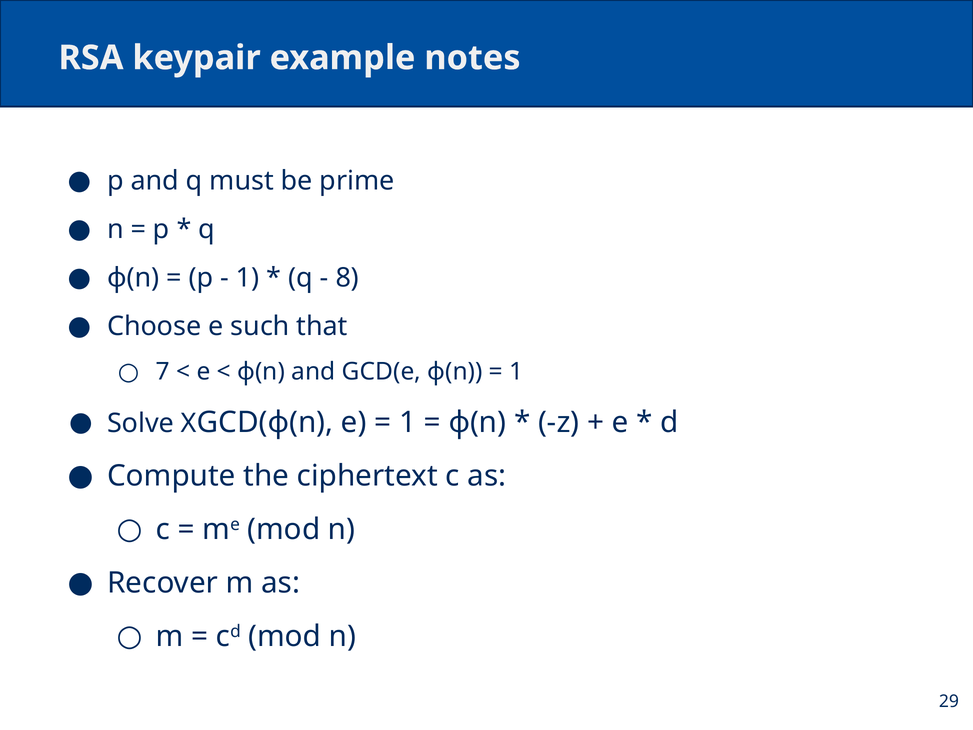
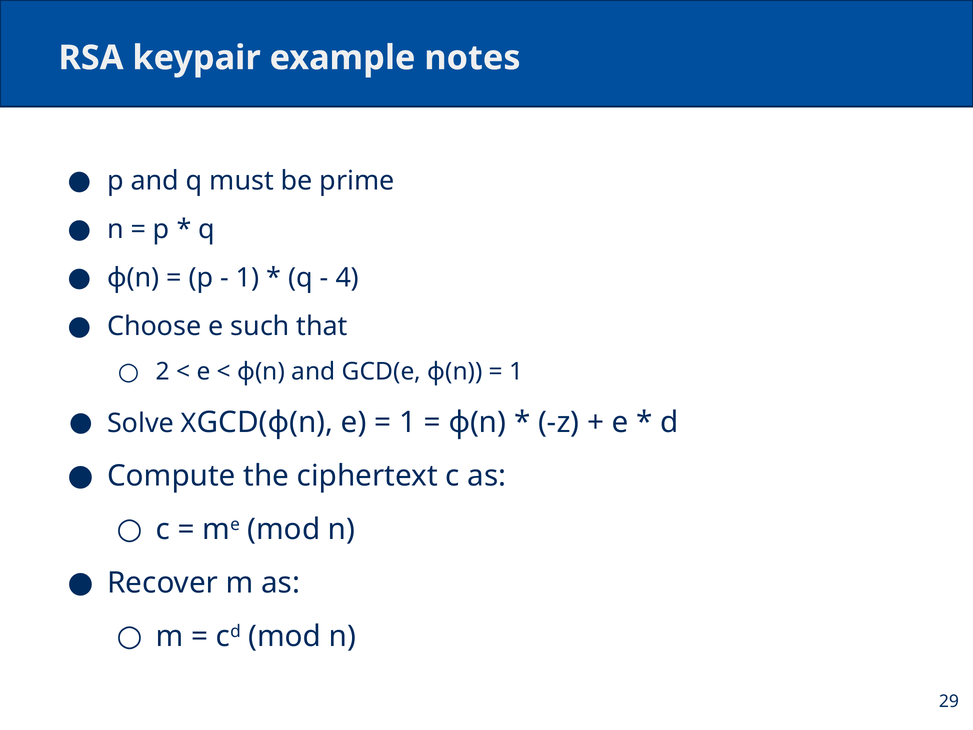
8: 8 -> 4 (347, 278)
7: 7 -> 2 (163, 372)
